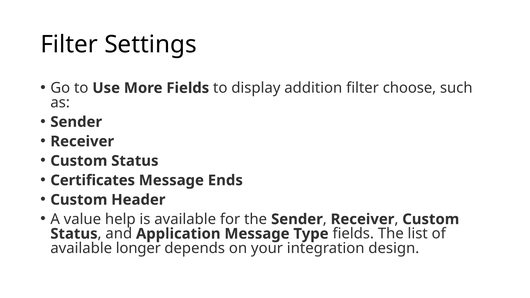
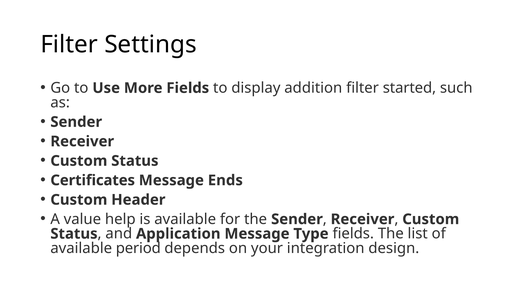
choose: choose -> started (409, 88)
longer: longer -> period (138, 248)
